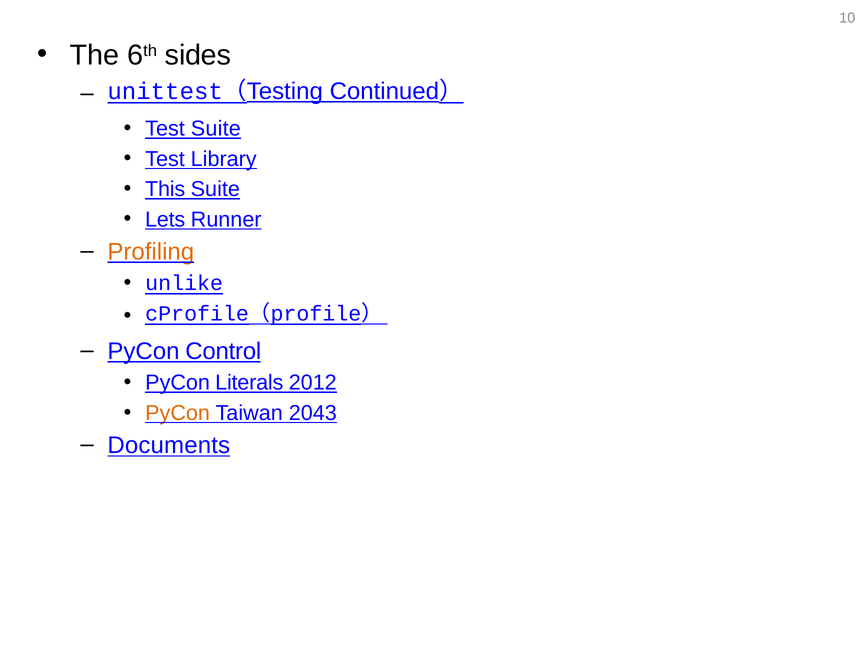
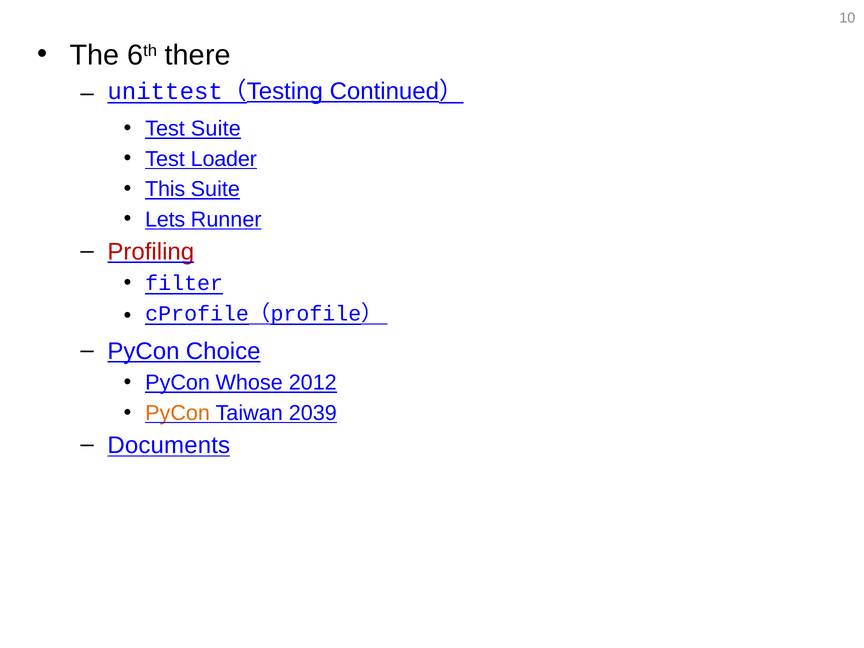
sides: sides -> there (198, 55)
Library: Library -> Loader (224, 159)
Profiling colour: orange -> red (151, 252)
unlike: unlike -> filter (184, 283)
Control: Control -> Choice (223, 351)
Literals: Literals -> Whose (249, 383)
2043: 2043 -> 2039 (313, 413)
